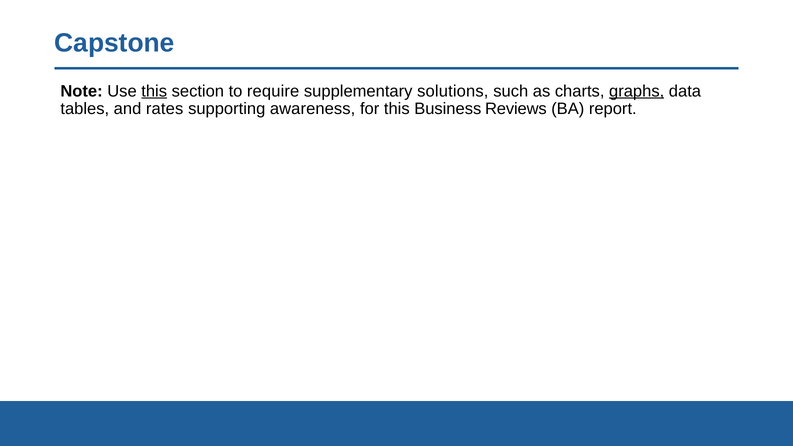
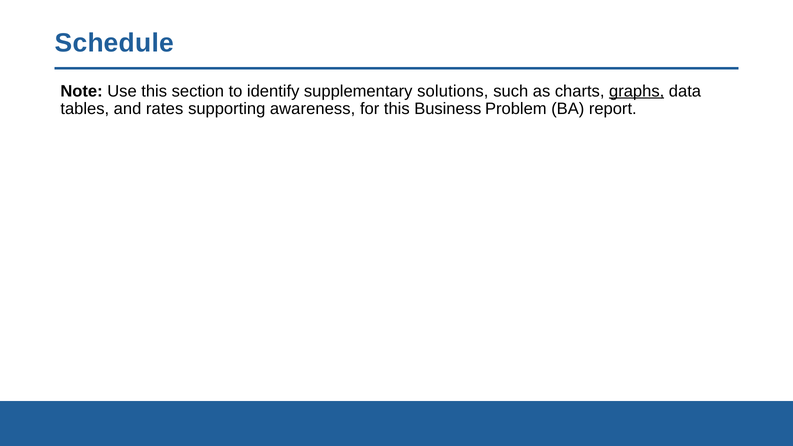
Capstone: Capstone -> Schedule (114, 43)
this underline: present -> none (154, 91)
require: require -> identify (273, 91)
Reviews: Reviews -> Problem (516, 109)
